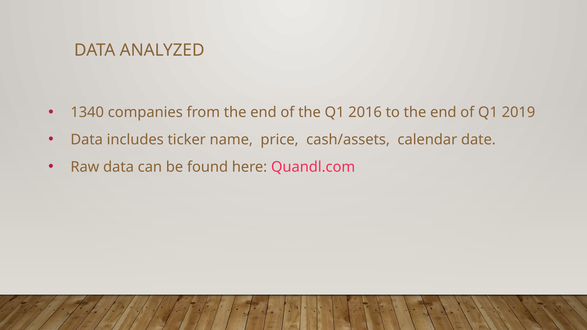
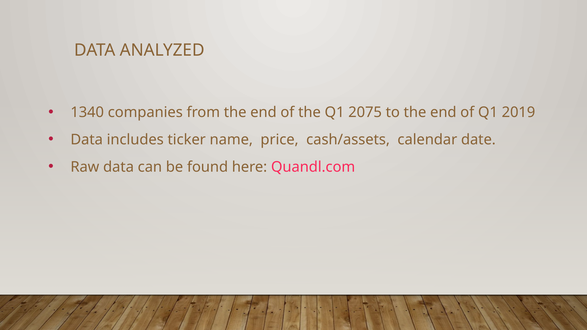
2016: 2016 -> 2075 (365, 112)
